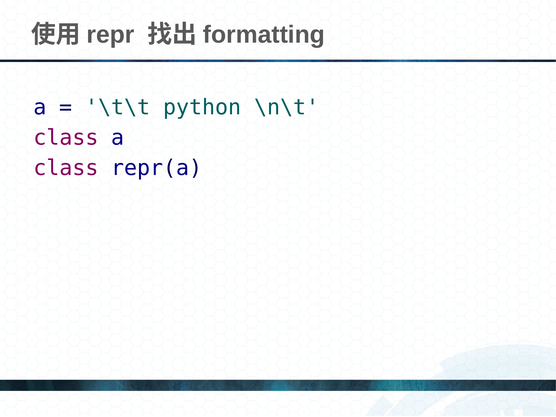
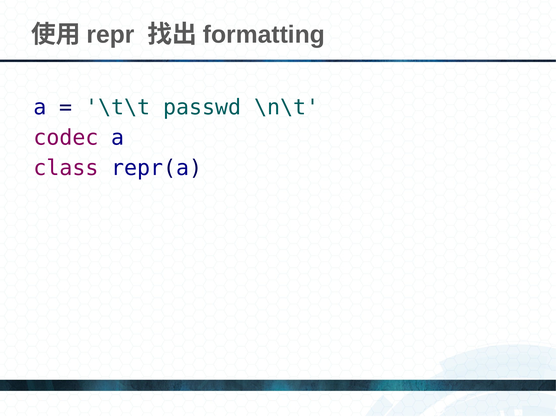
python: python -> passwd (202, 108)
class: class -> codec (66, 138)
